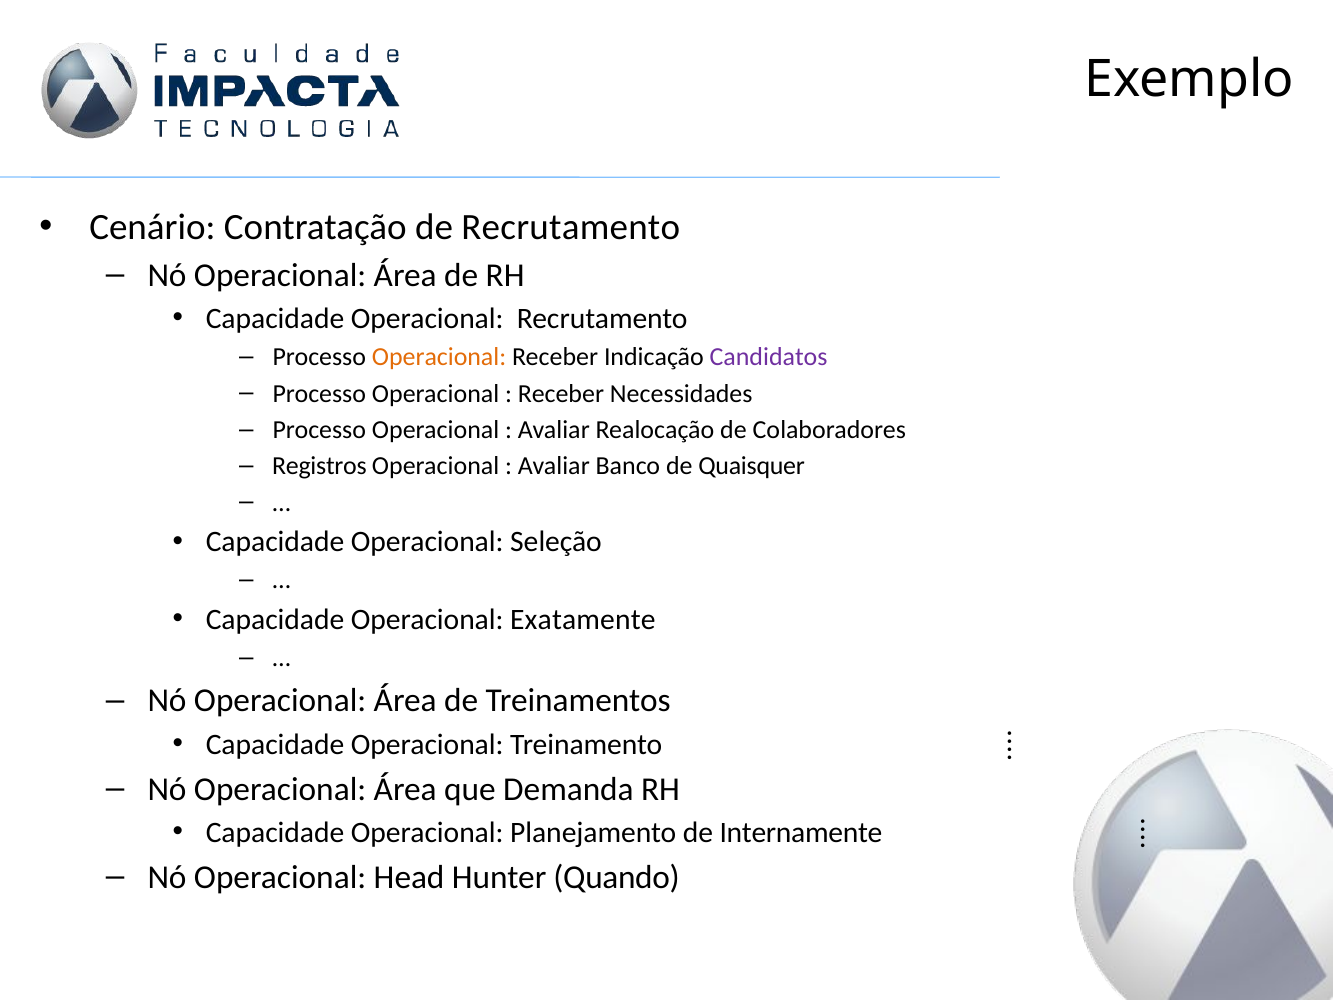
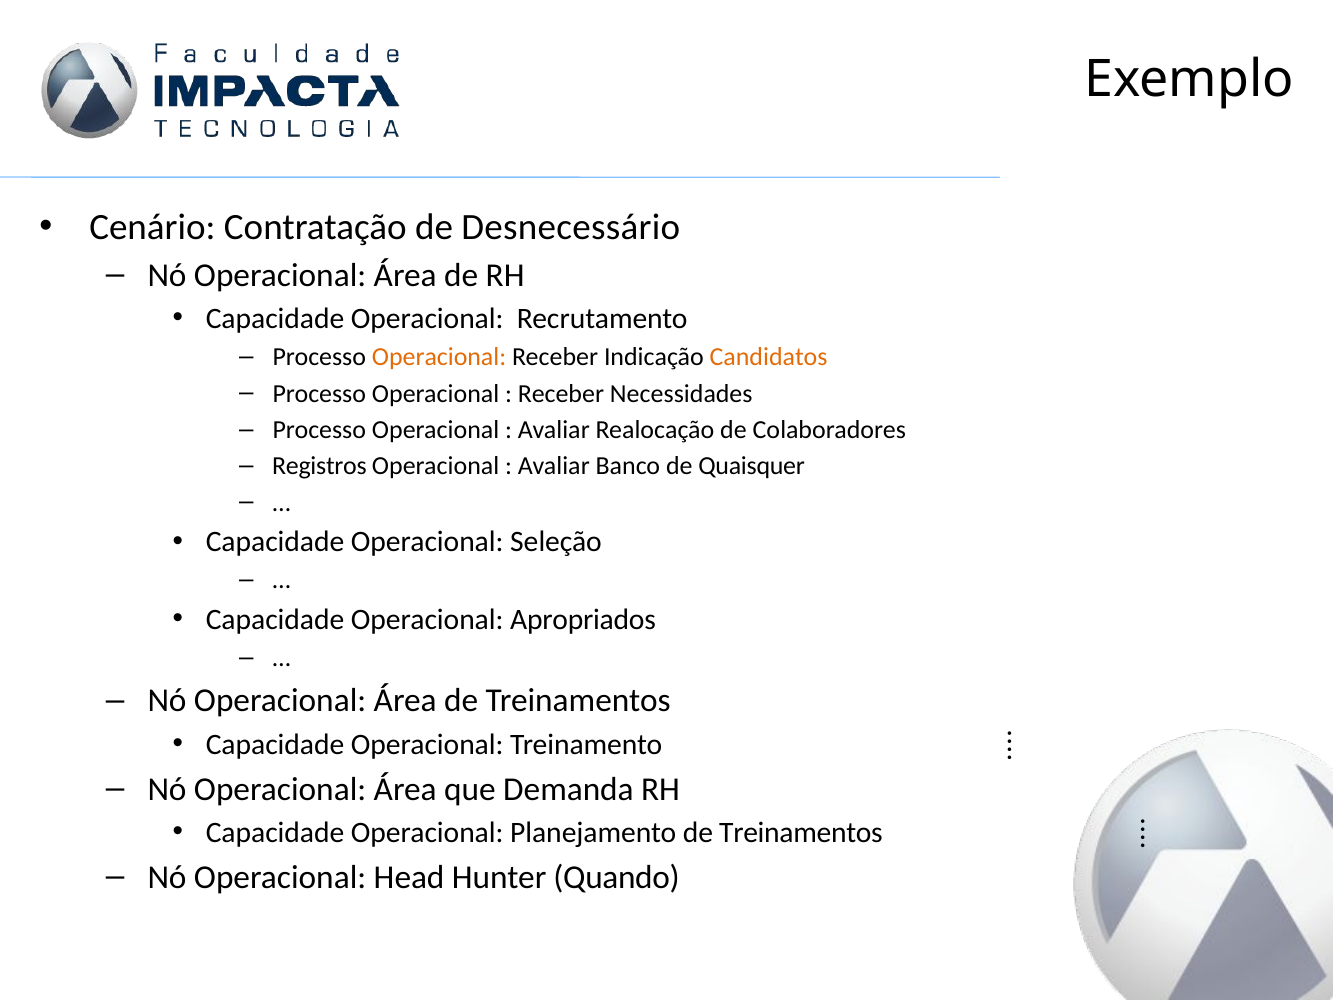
de Recrutamento: Recrutamento -> Desnecessário (571, 227)
Candidatos colour: purple -> orange (769, 357)
Exatamente: Exatamente -> Apropriados (583, 620)
Planejamento de Internamente: Internamente -> Treinamentos (801, 832)
